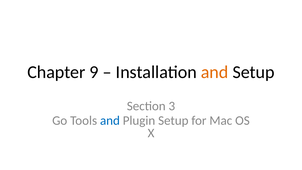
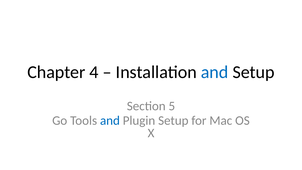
9: 9 -> 4 (94, 72)
and colour: orange -> blue (215, 72)
3: 3 -> 5 (172, 106)
